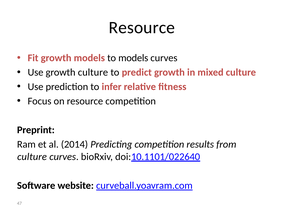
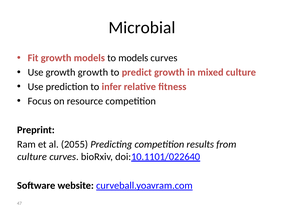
Resource: Resource -> Microbial (142, 27)
growth culture: culture -> growth (93, 72)
2014: 2014 -> 2055 (74, 144)
